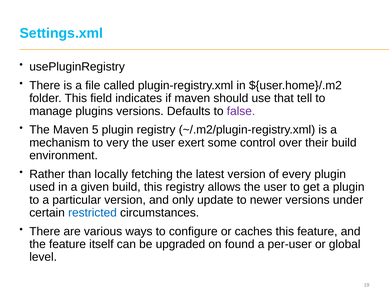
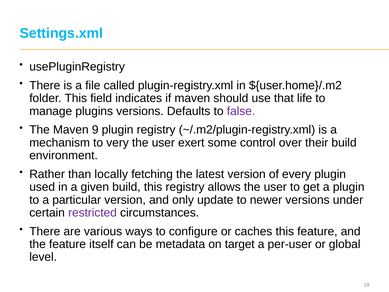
tell: tell -> life (305, 98)
5: 5 -> 9 (95, 130)
restricted colour: blue -> purple (92, 213)
upgraded: upgraded -> metadata (180, 244)
found: found -> target (240, 244)
